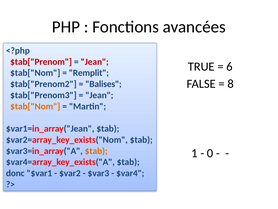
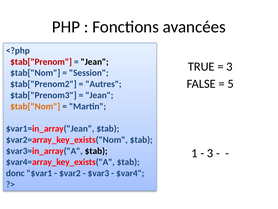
Jean colour: red -> black (95, 62)
6: 6 -> 3 (229, 66)
Remplit: Remplit -> Session (89, 73)
8: 8 -> 5 (231, 84)
Balises: Balises -> Autres (103, 84)
$tab colour: orange -> black (96, 151)
0: 0 -> 3 (210, 153)
